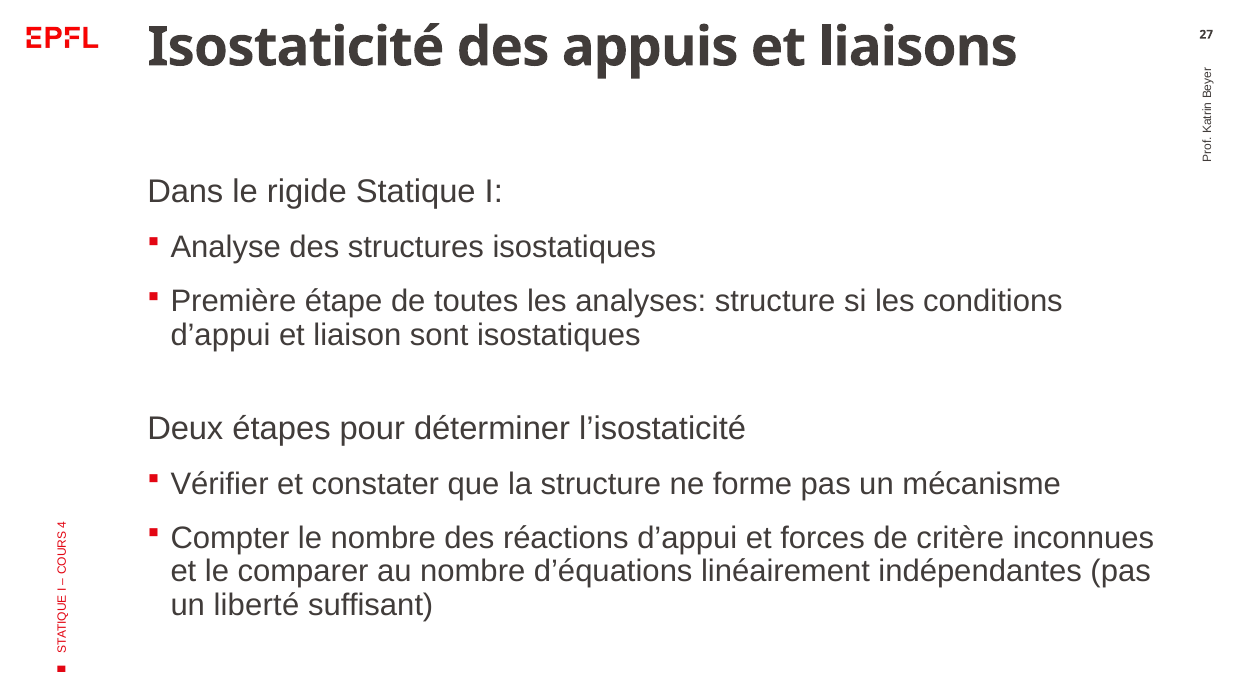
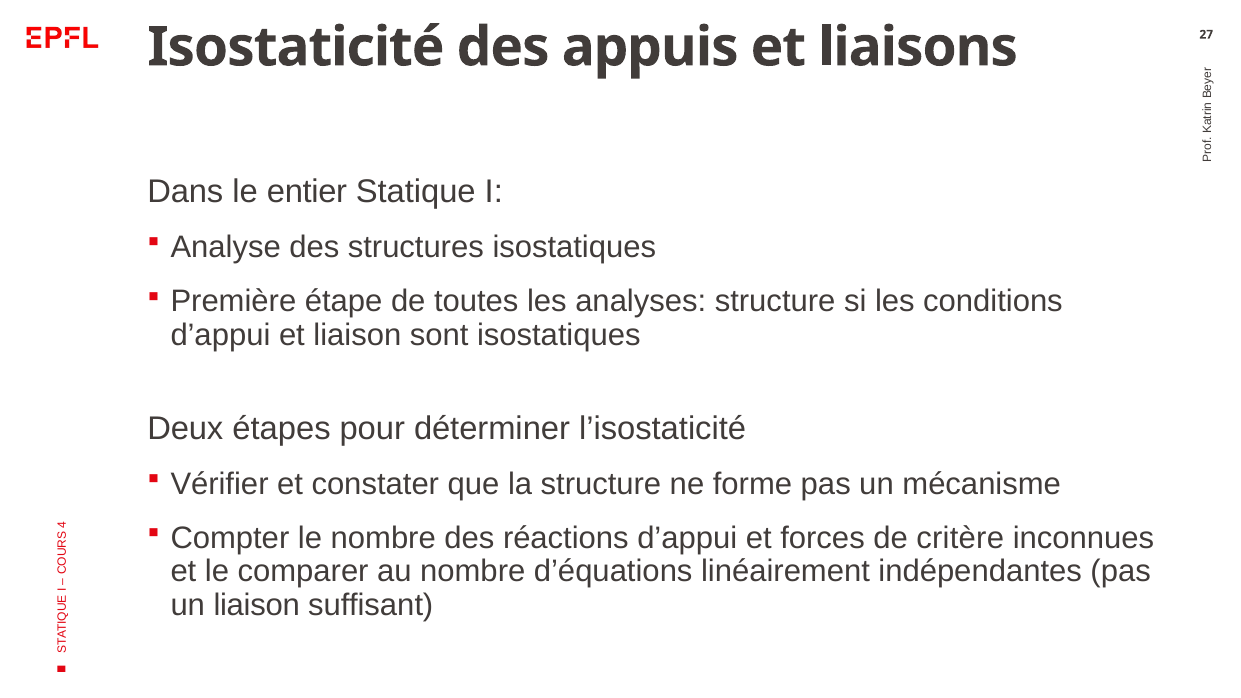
rigide: rigide -> entier (307, 192)
un liberté: liberté -> liaison (257, 605)
